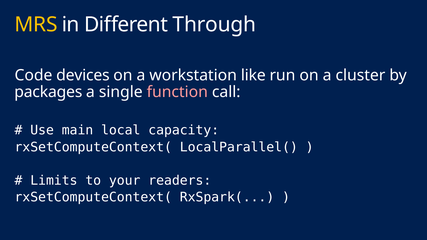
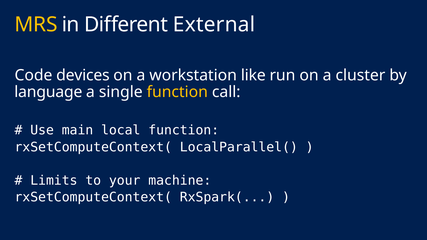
Through: Through -> External (214, 25)
packages: packages -> language (48, 92)
function colour: pink -> yellow (177, 92)
local capacity: capacity -> function (184, 130)
readers: readers -> machine (180, 181)
